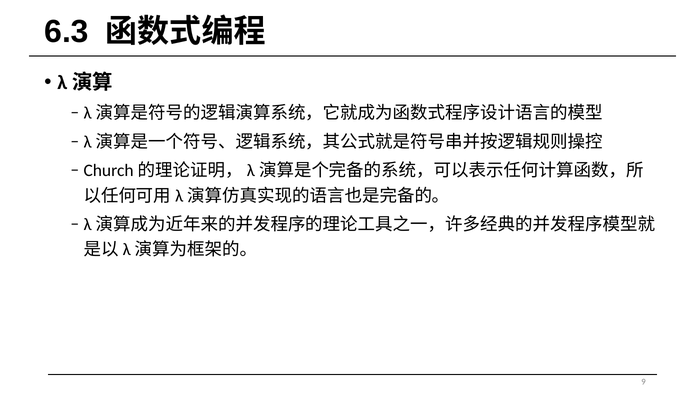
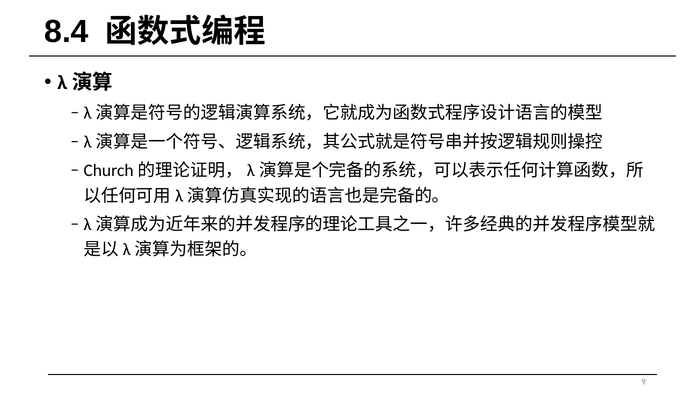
6.3: 6.3 -> 8.4 (66, 32)
